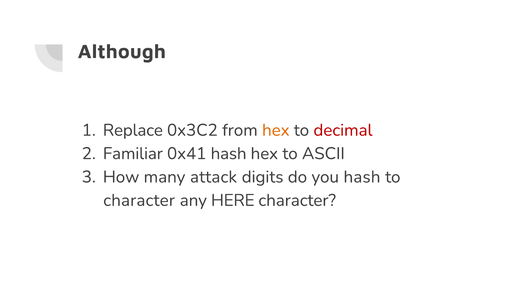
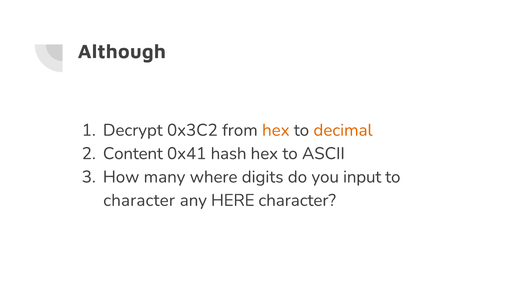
Replace: Replace -> Decrypt (133, 130)
decimal colour: red -> orange (343, 130)
Familiar: Familiar -> Content (133, 153)
attack: attack -> where (214, 177)
you hash: hash -> input (362, 177)
